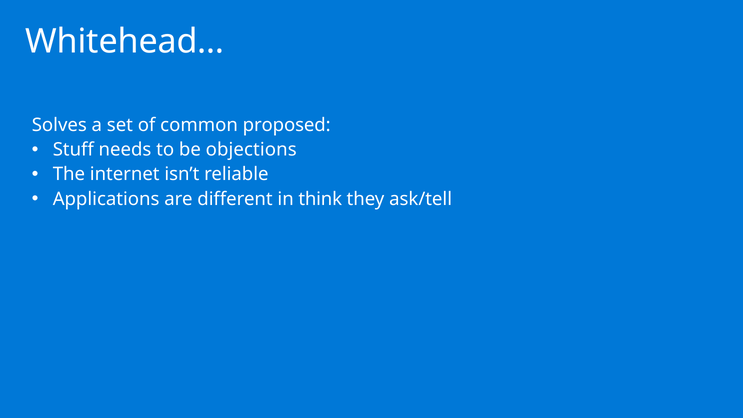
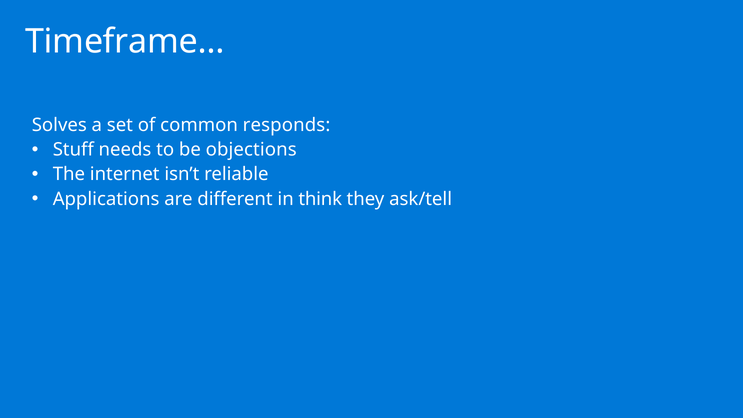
Whitehead…: Whitehead… -> Timeframe… (125, 41)
proposed: proposed -> responds (287, 125)
